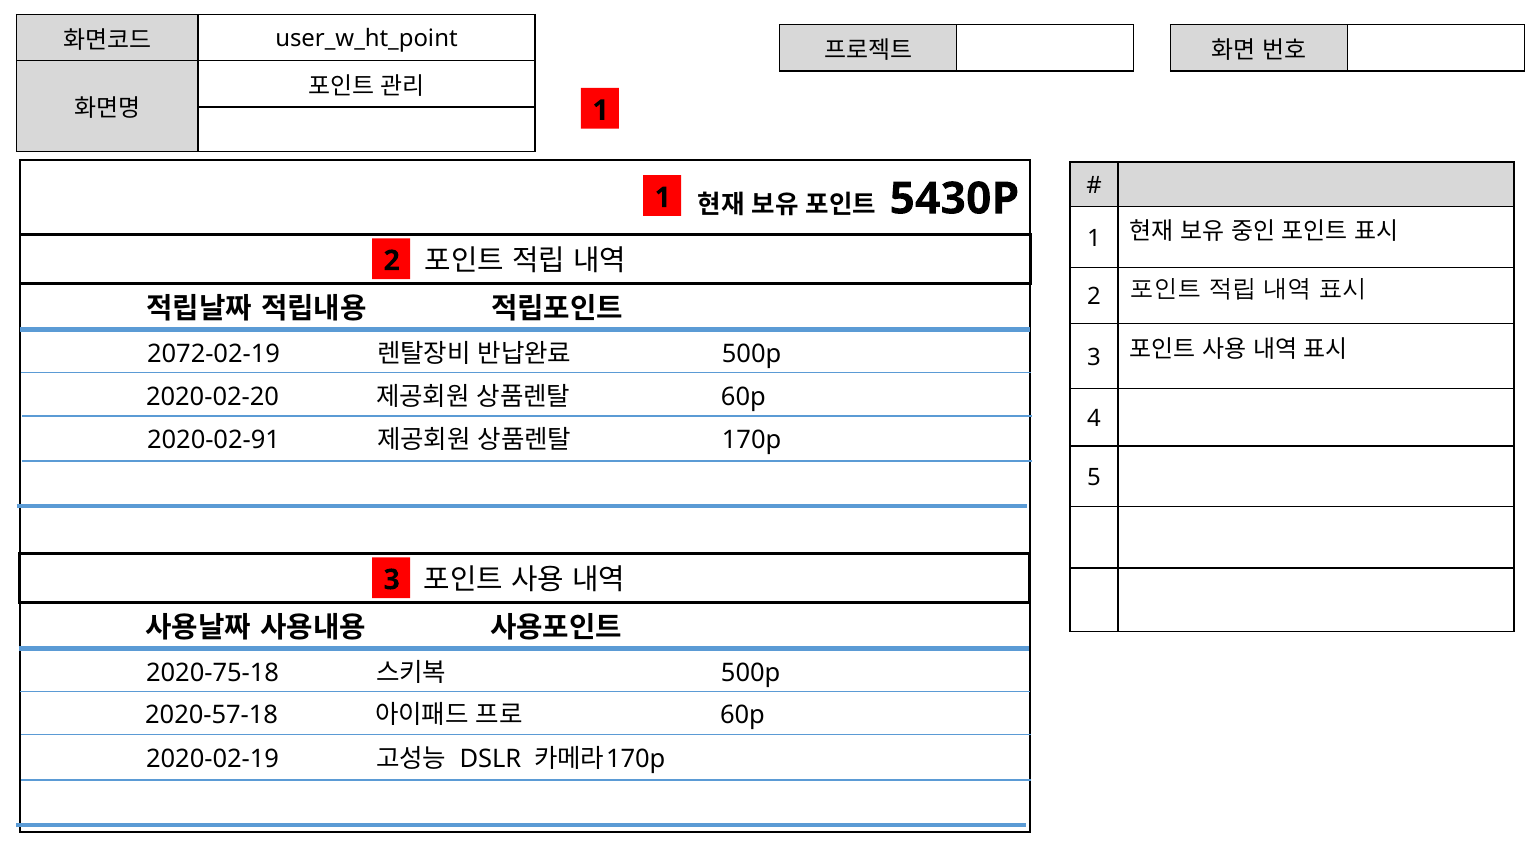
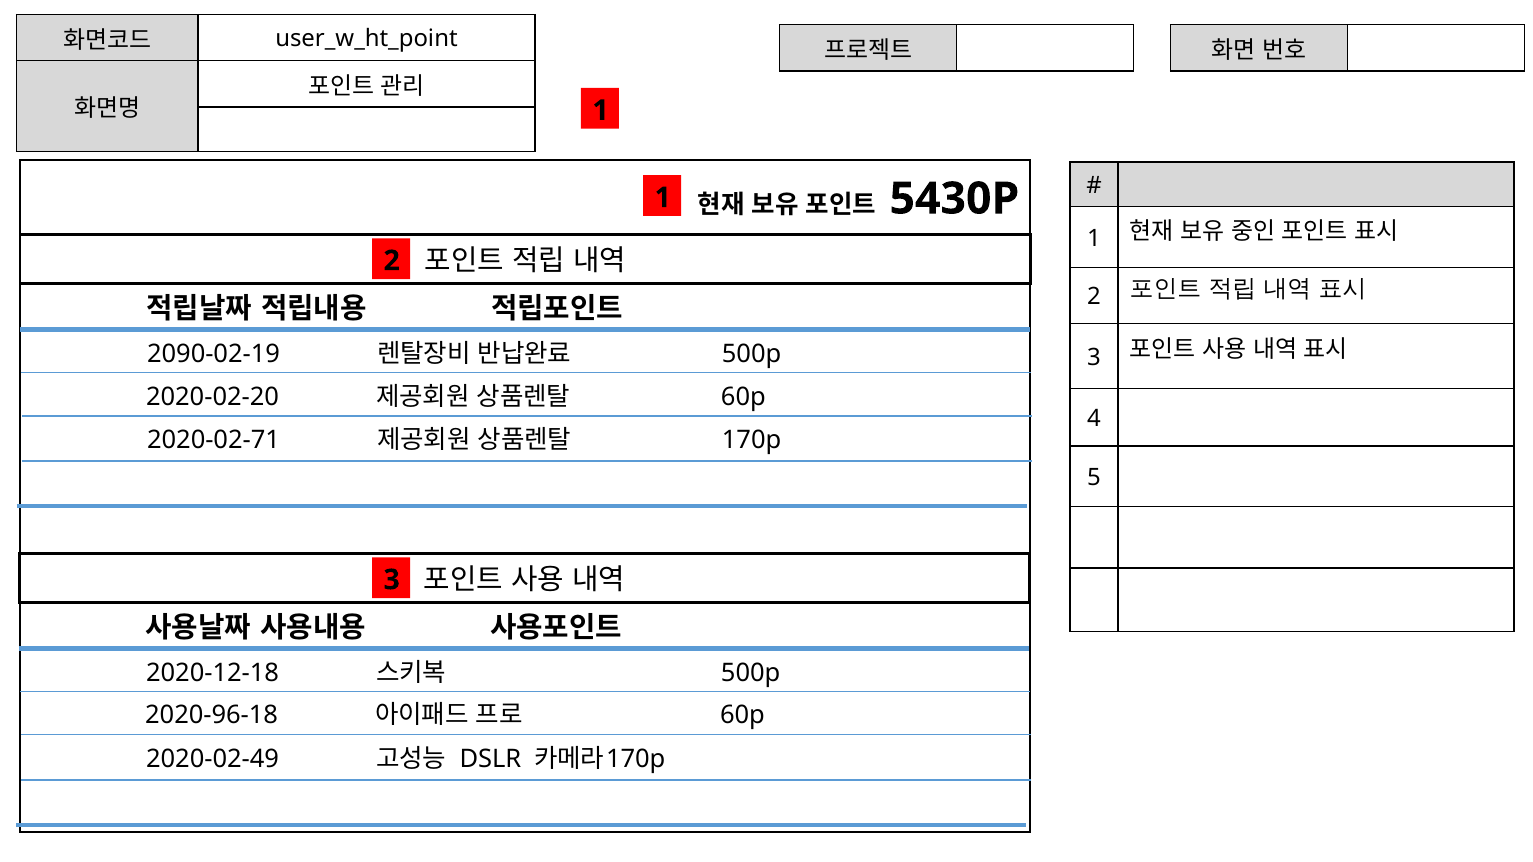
2072-02-19: 2072-02-19 -> 2090-02-19 (214, 355)
2020-02-91: 2020-02-91 -> 2020-02-71 (214, 440)
2020-75-18: 2020-75-18 -> 2020-12-18 (213, 674)
2020-57-18: 2020-57-18 -> 2020-96-18 (212, 716)
2020-02-19: 2020-02-19 -> 2020-02-49 (213, 759)
